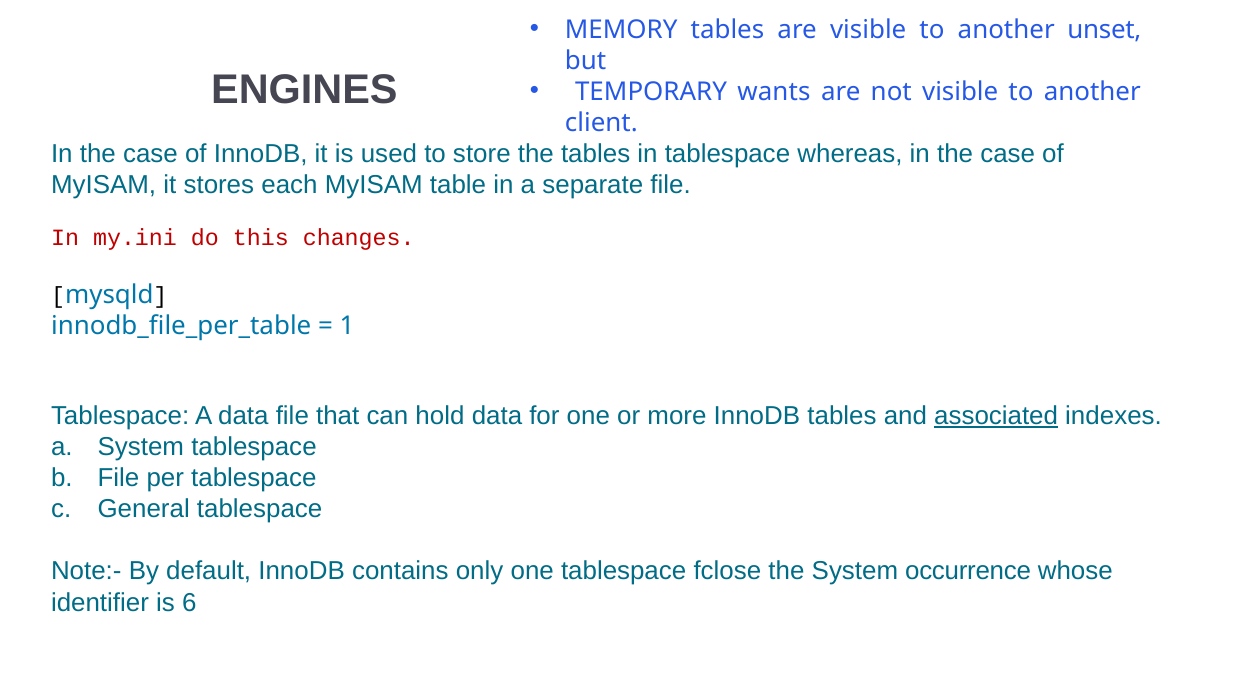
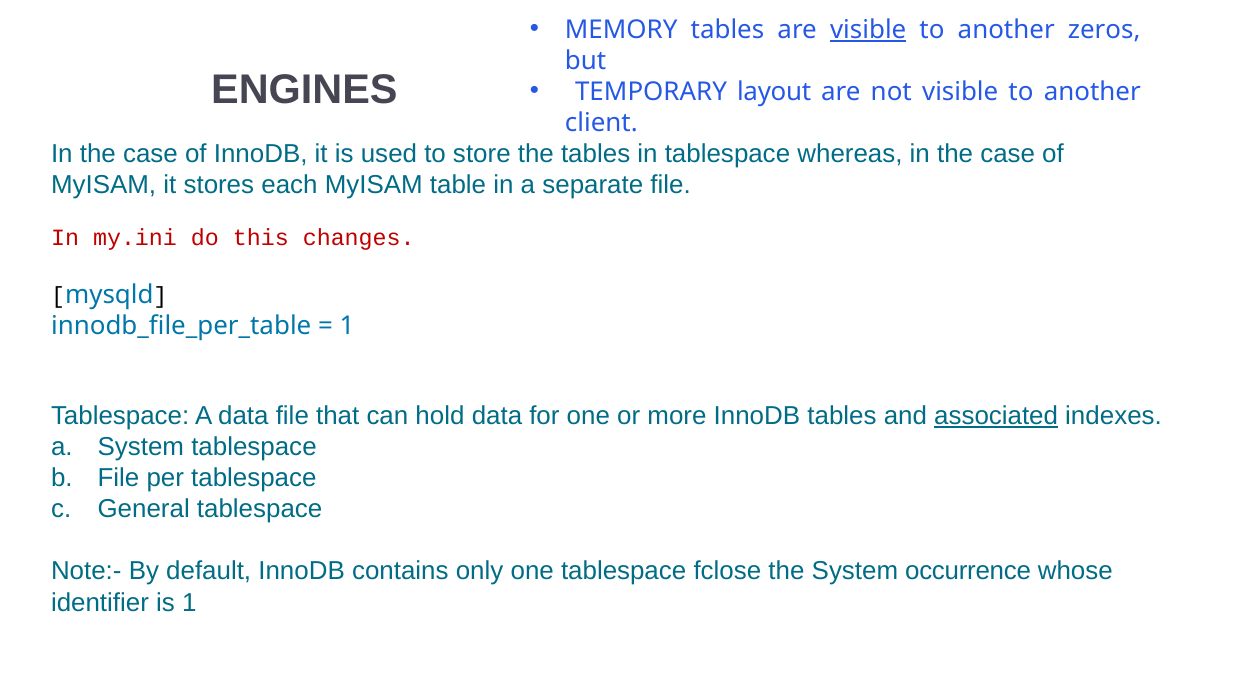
visible underline: none -> present (868, 30)
unset: unset -> zeros (1104, 30)
wants: wants -> layout (774, 92)
is 6: 6 -> 1 (189, 603)
